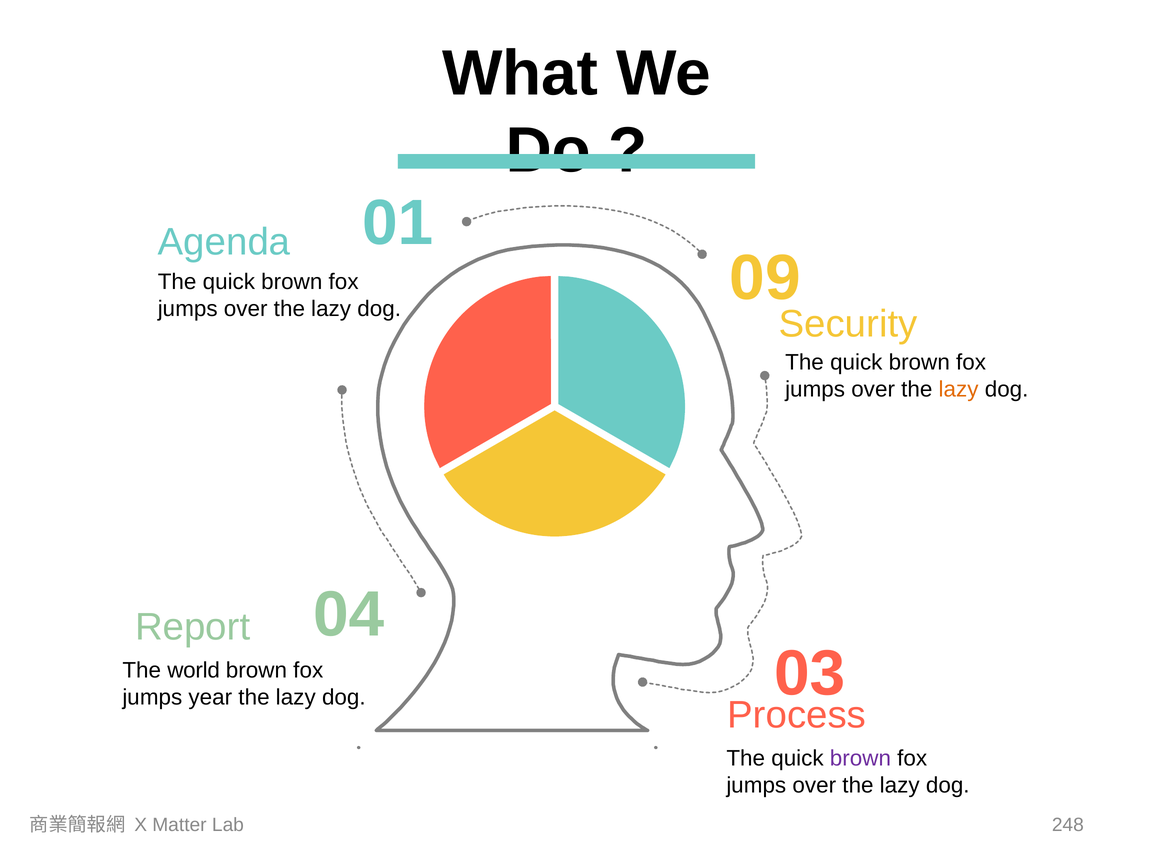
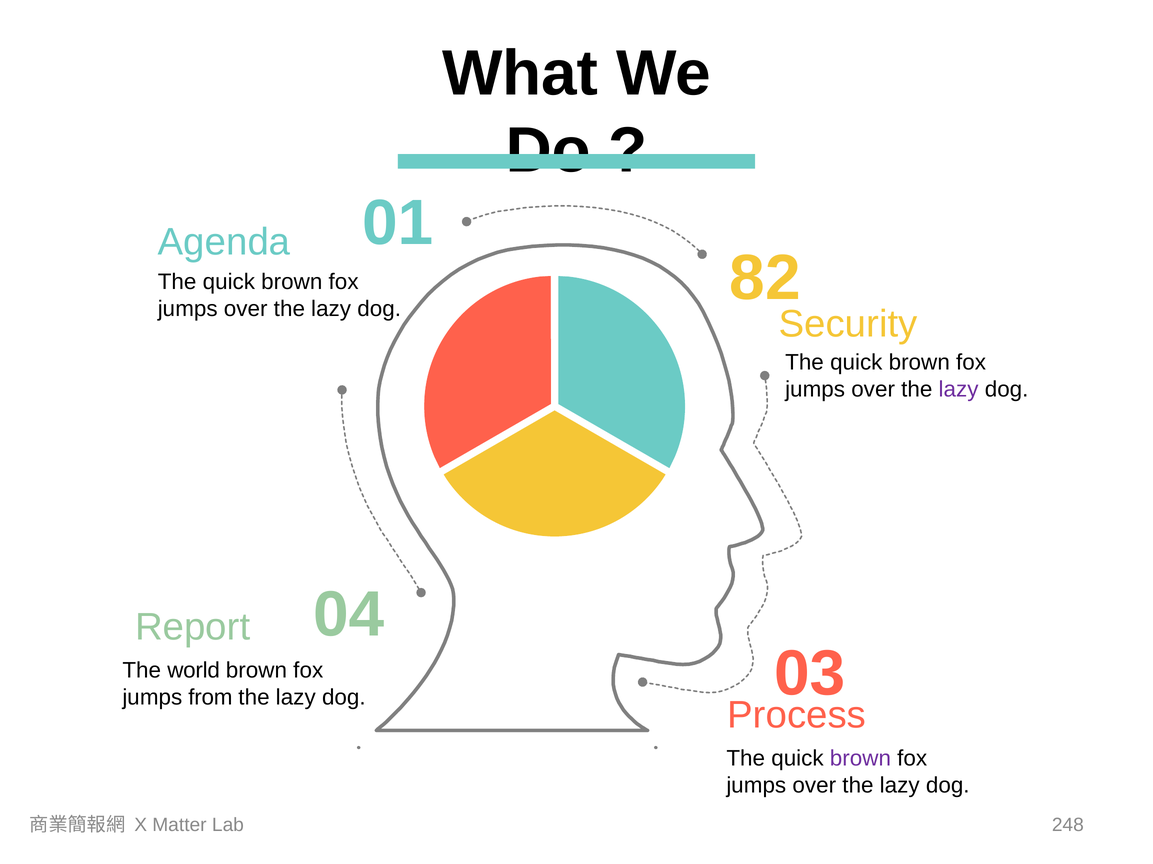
09: 09 -> 82 (765, 279)
lazy colour: orange -> purple (959, 390)
year: year -> from (210, 698)
